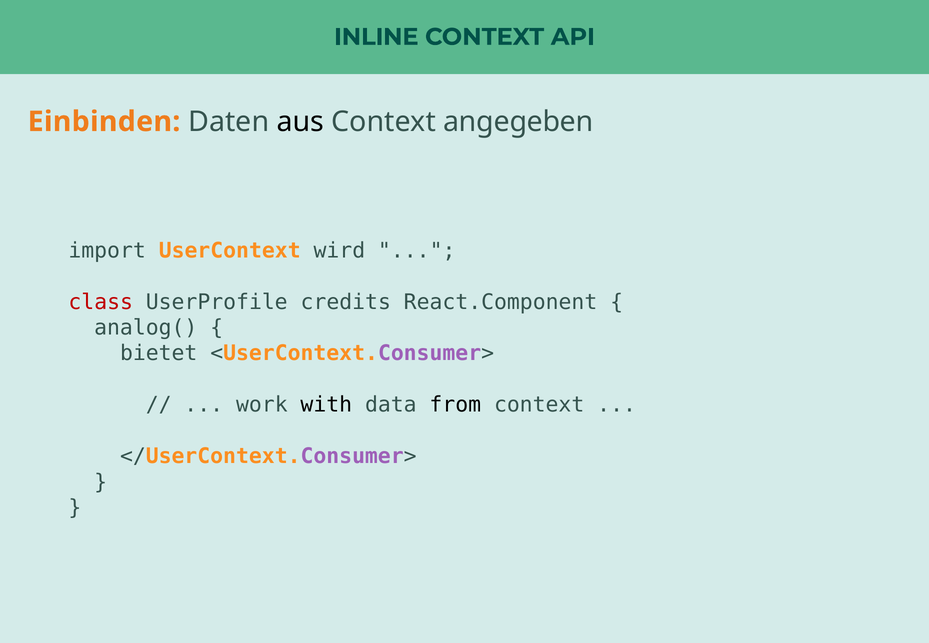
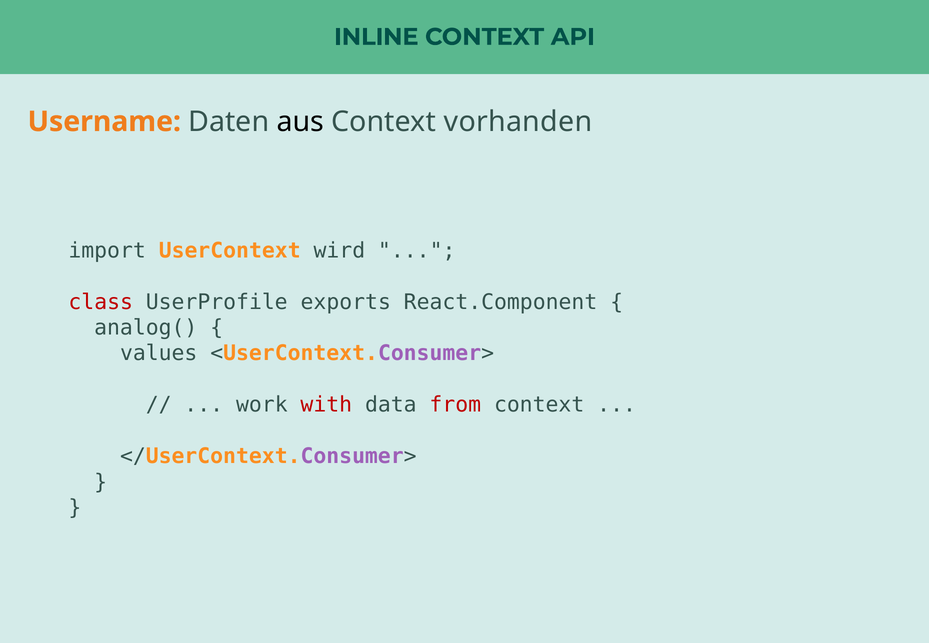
Einbinden: Einbinden -> Username (104, 122)
angegeben: angegeben -> vorhanden (518, 122)
credits: credits -> exports (346, 302)
bietet: bietet -> values (159, 353)
with colour: black -> red (326, 405)
from colour: black -> red (455, 405)
